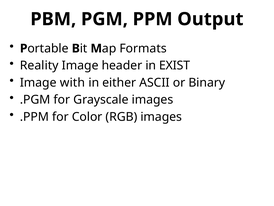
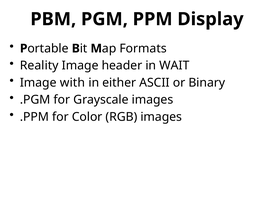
Output: Output -> Display (210, 19)
EXIST: EXIST -> WAIT (174, 65)
